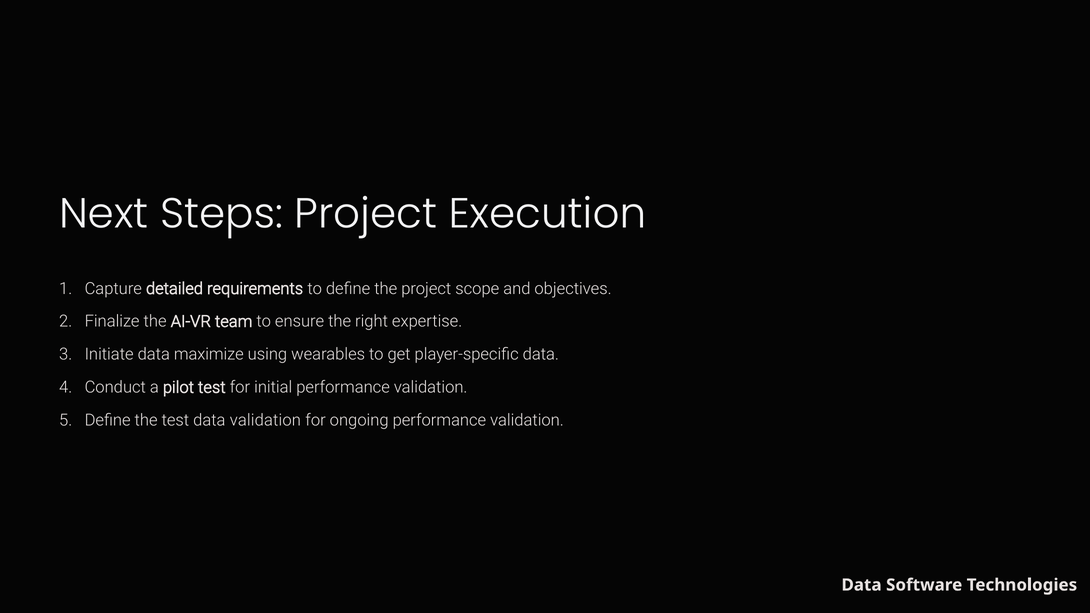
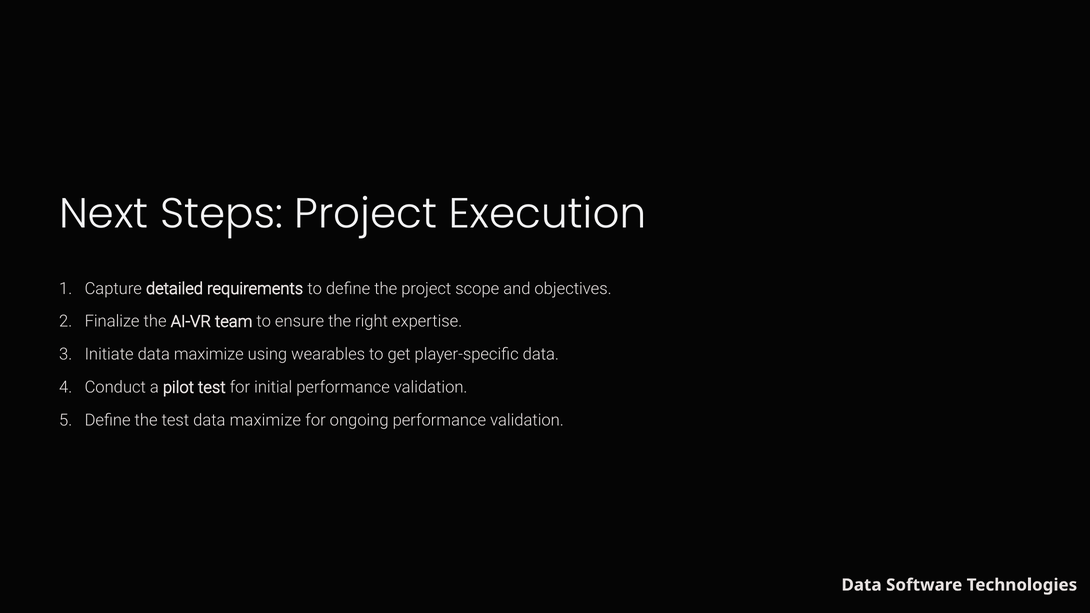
test data validation: validation -> maximize (265, 420)
